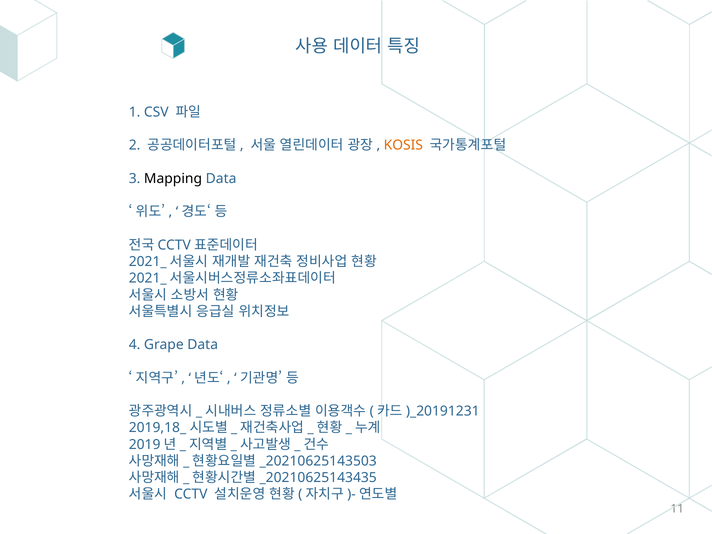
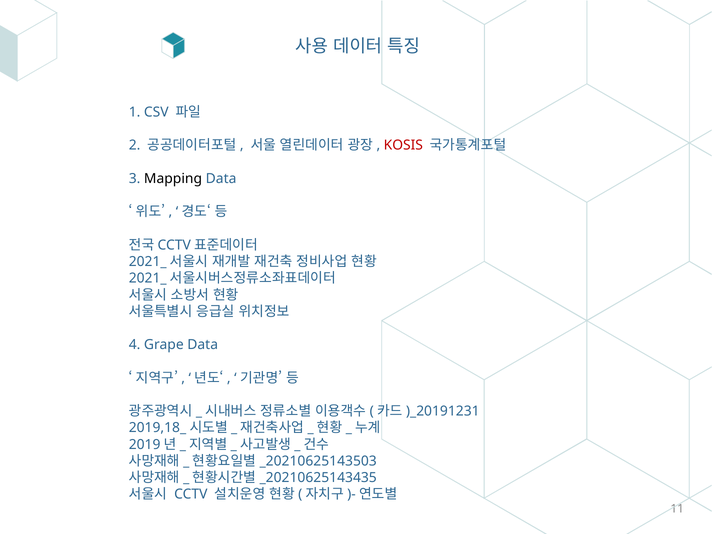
KOSIS colour: orange -> red (403, 145)
